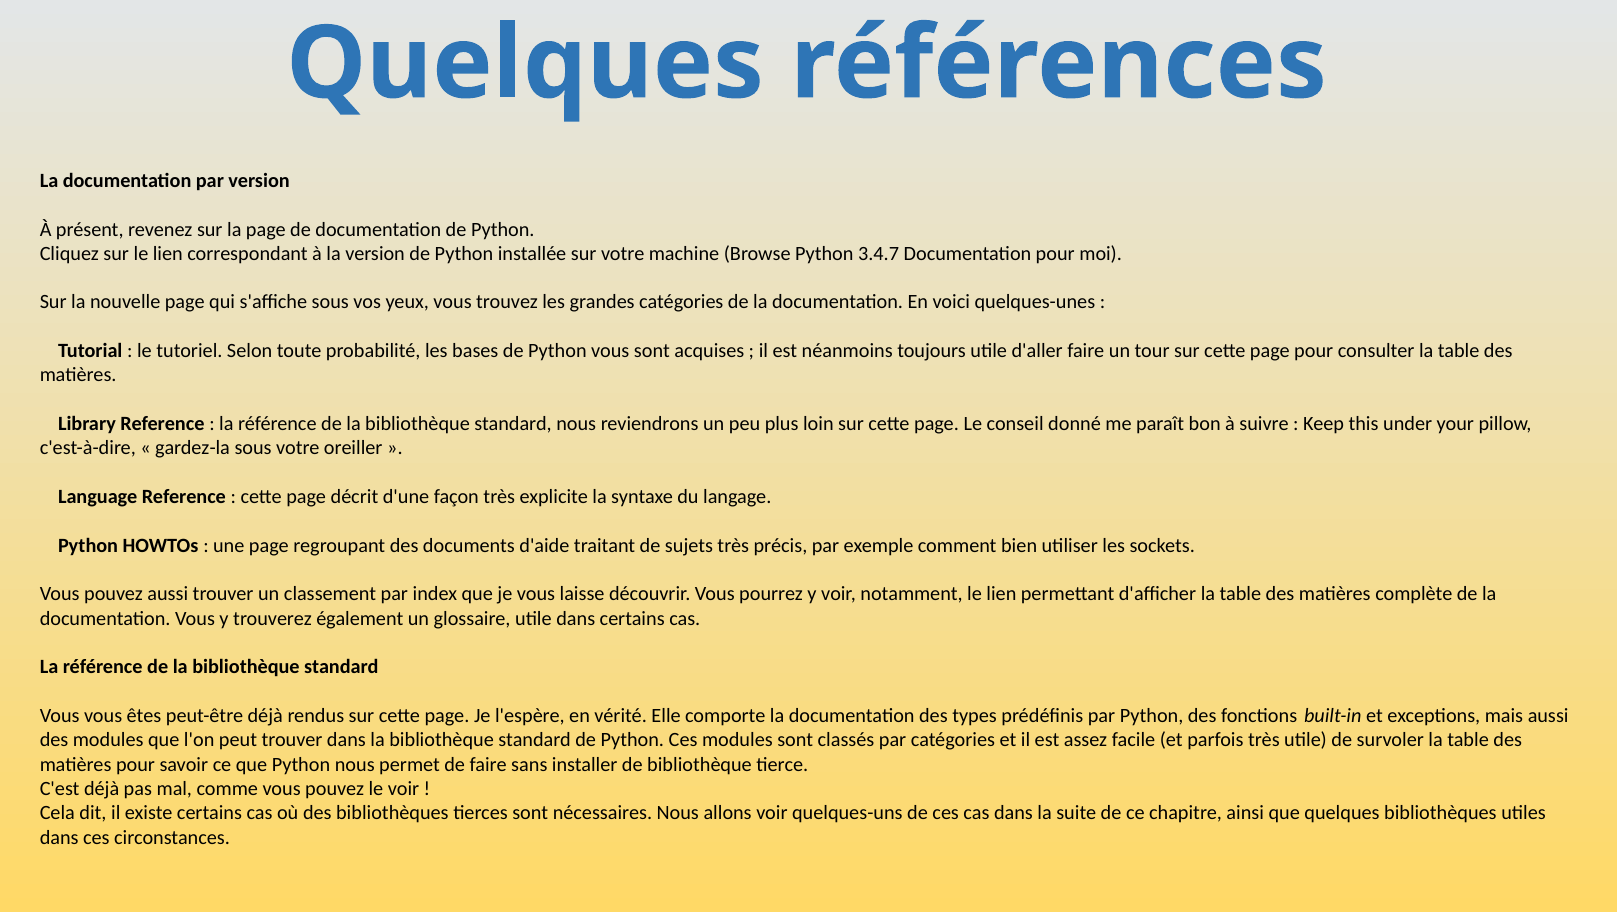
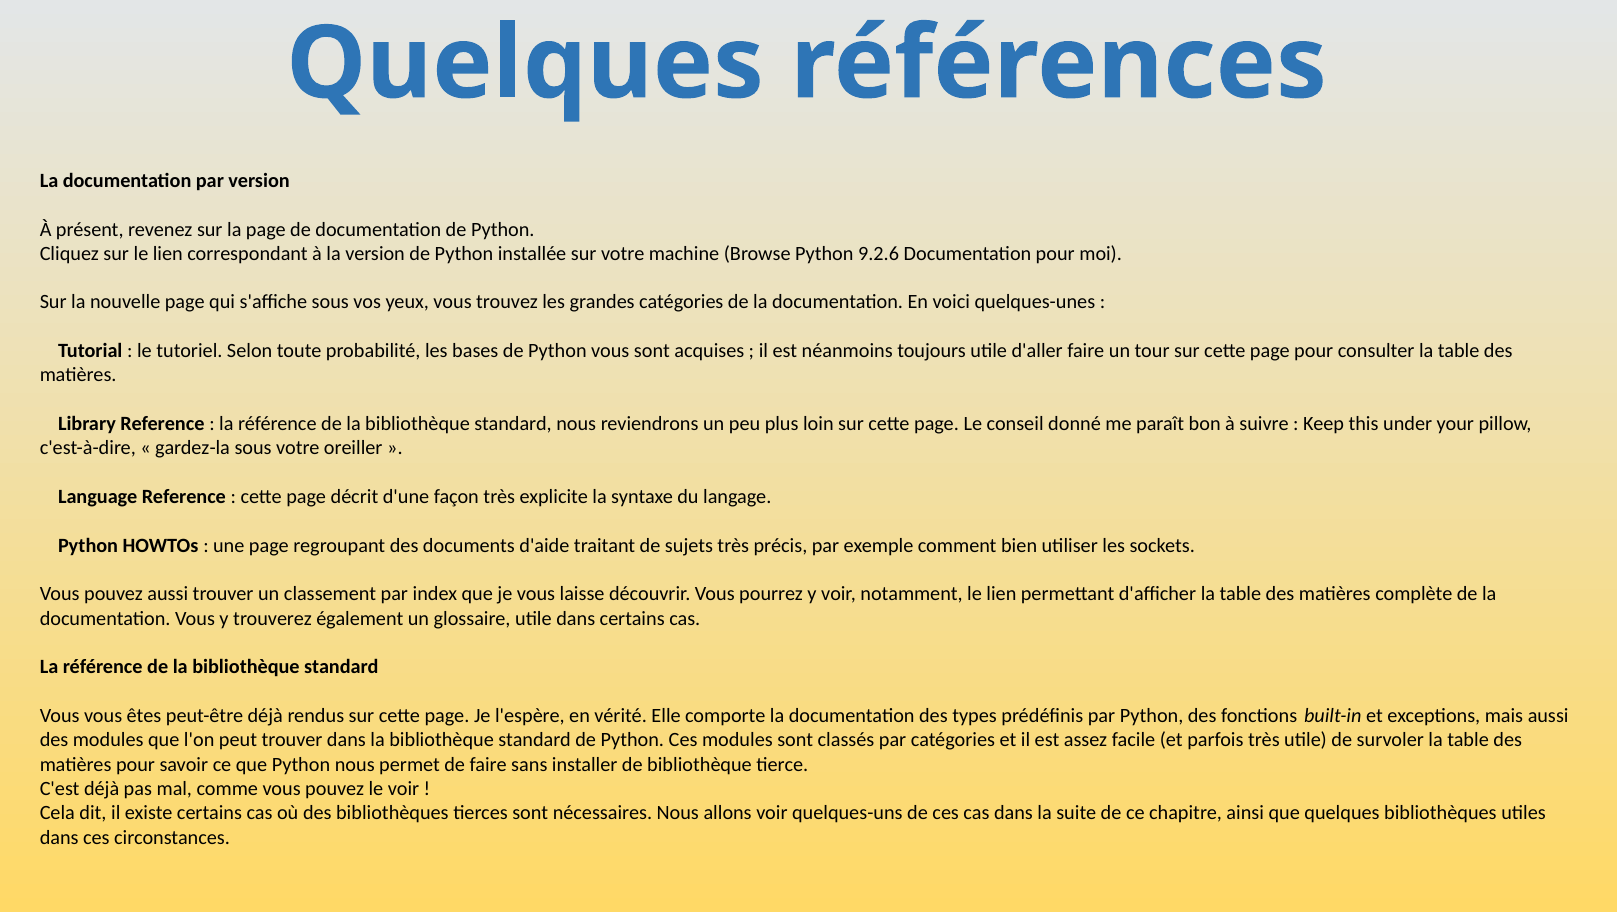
3.4.7: 3.4.7 -> 9.2.6 (879, 254)
